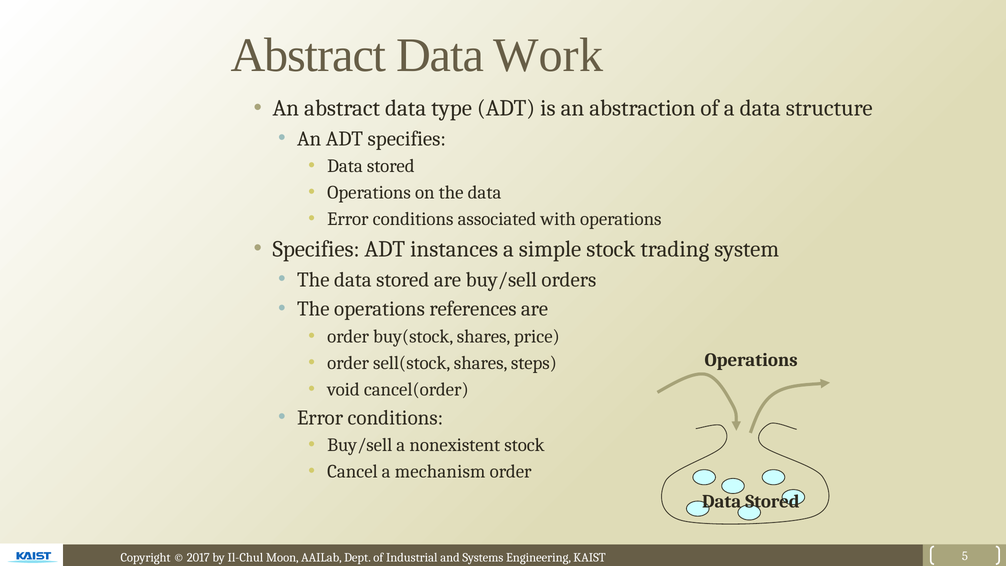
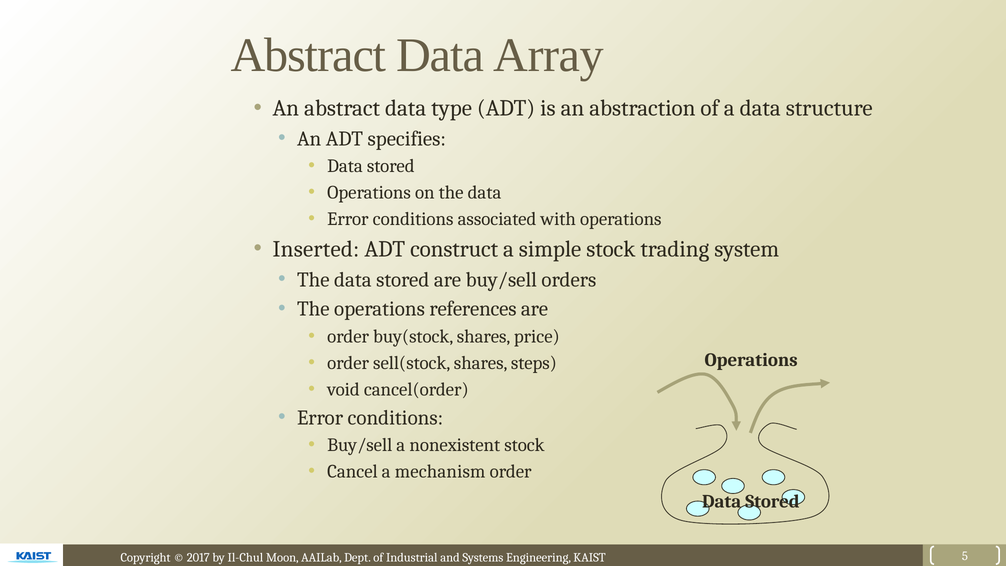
Work: Work -> Array (549, 55)
Specifies: Specifies -> Inserted (316, 249)
instances: instances -> construct (454, 249)
